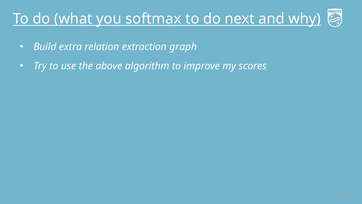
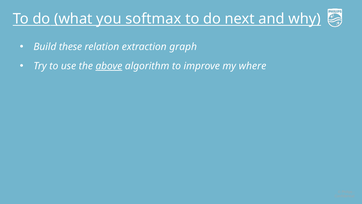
extra: extra -> these (70, 47)
above underline: none -> present (109, 66)
scores: scores -> where (253, 66)
